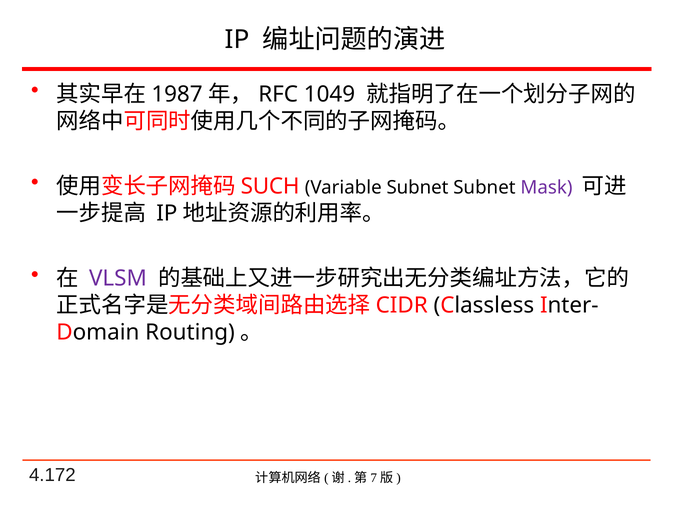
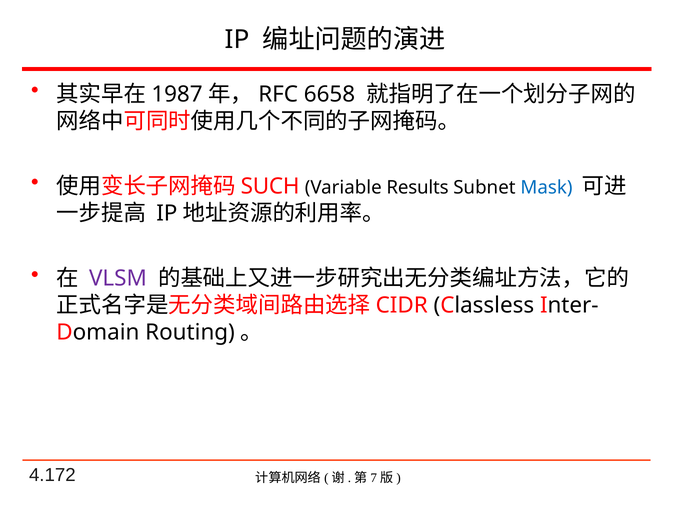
1049: 1049 -> 6658 (329, 94)
Variable Subnet: Subnet -> Results (418, 187)
Mask colour: purple -> blue (546, 187)
